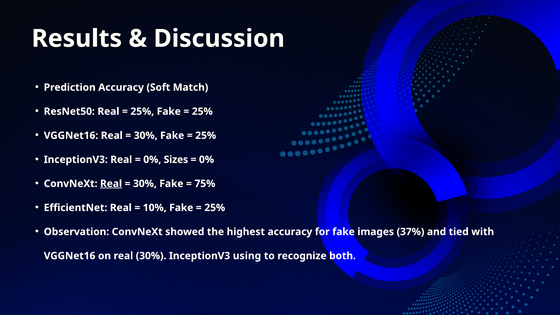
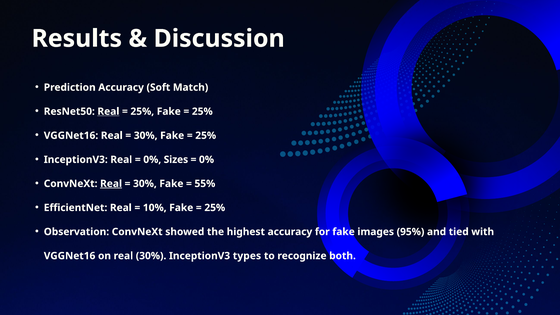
Real underline: none -> present (108, 111)
75%: 75% -> 55% (205, 184)
37%: 37% -> 95% (410, 232)
using: using -> types (247, 256)
